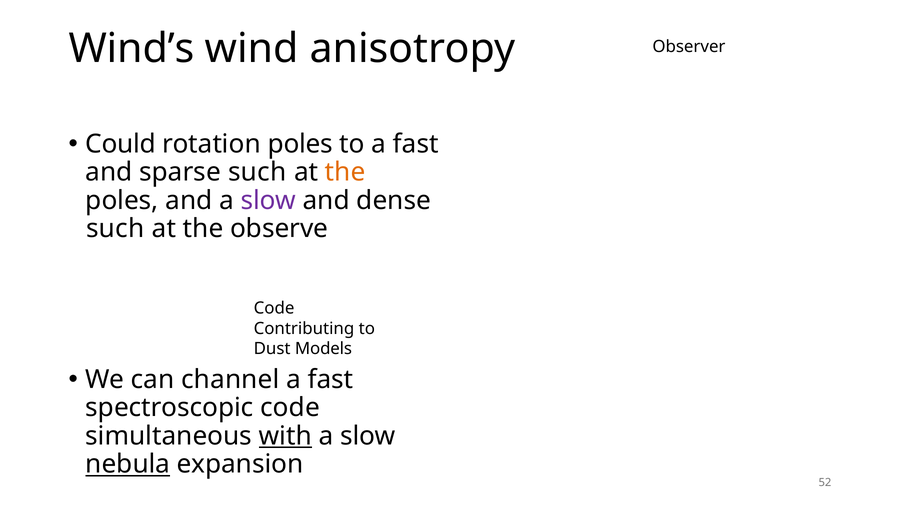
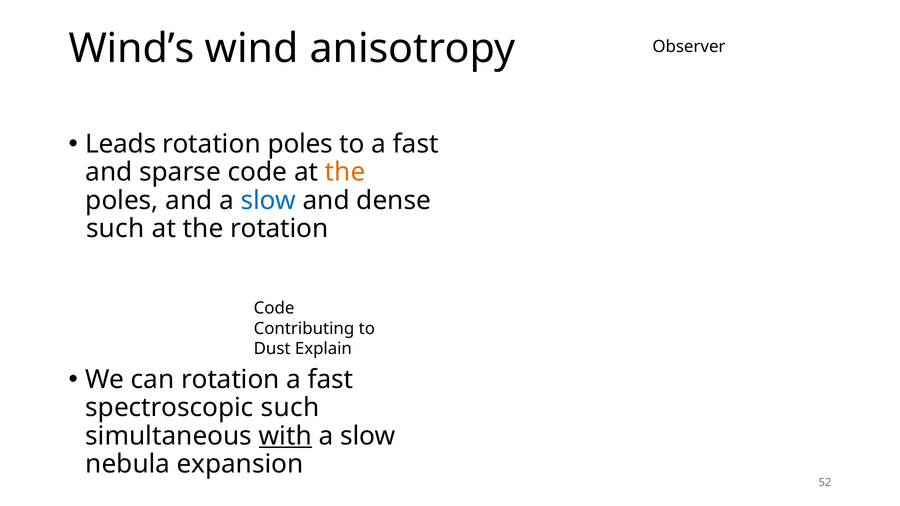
Could: Could -> Leads (121, 144)
sparse such: such -> code (257, 172)
slow colour: purple -> blue (268, 201)
the observe: observe -> rotation (279, 229)
Models: Models -> Explain (323, 349)
can channel: channel -> rotation (230, 380)
spectroscopic code: code -> such (290, 408)
nebula underline: present -> none (128, 464)
